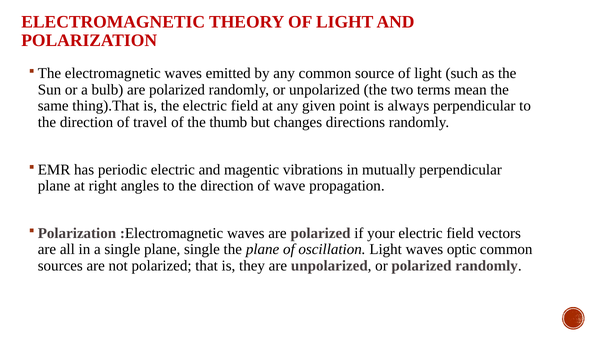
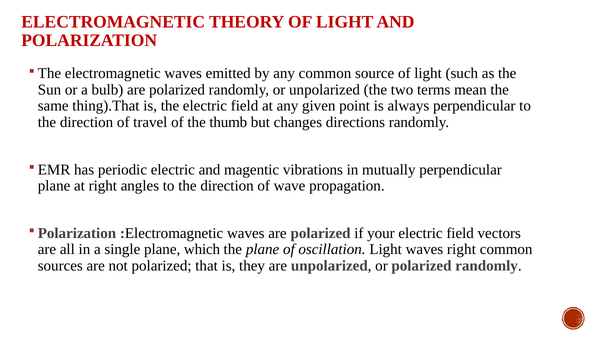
plane single: single -> which (202, 249)
waves optic: optic -> right (461, 249)
